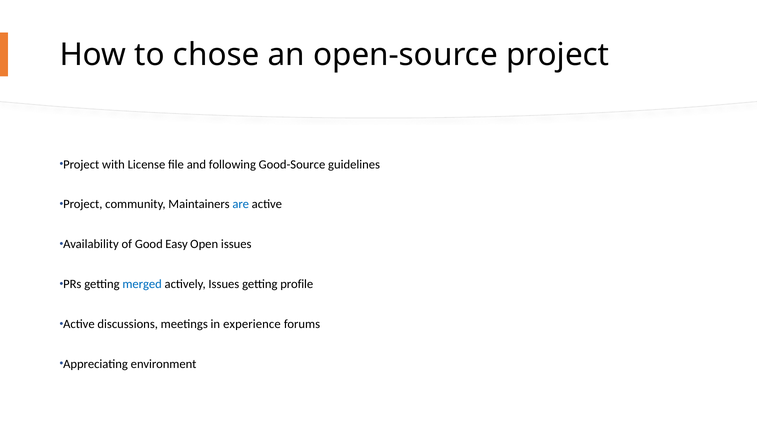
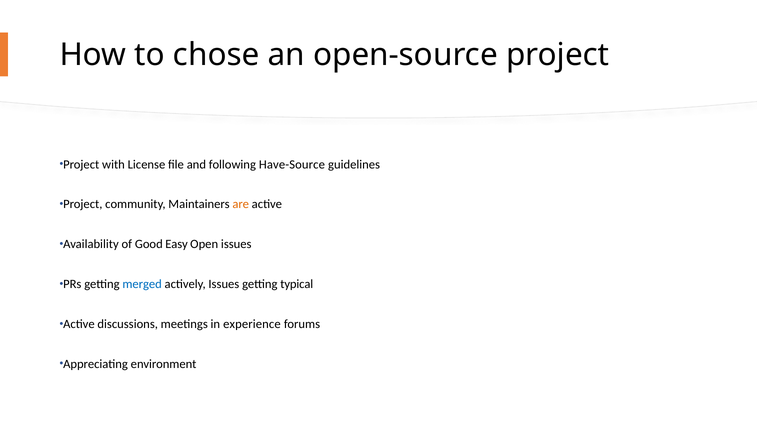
Good-Source: Good-Source -> Have-Source (292, 164)
are colour: blue -> orange (241, 204)
profile: profile -> typical (297, 284)
